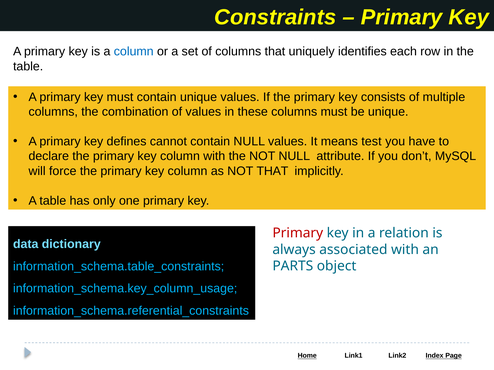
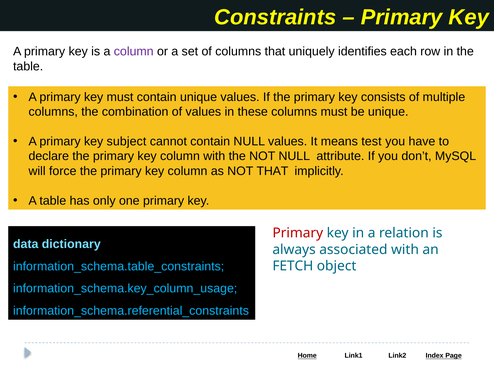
column colour: blue -> purple (134, 52)
defines: defines -> subject (126, 142)
PARTS: PARTS -> FETCH (293, 266)
